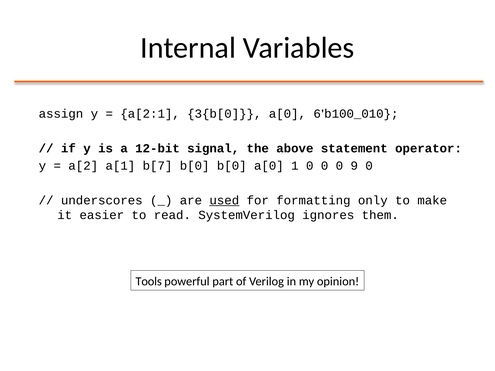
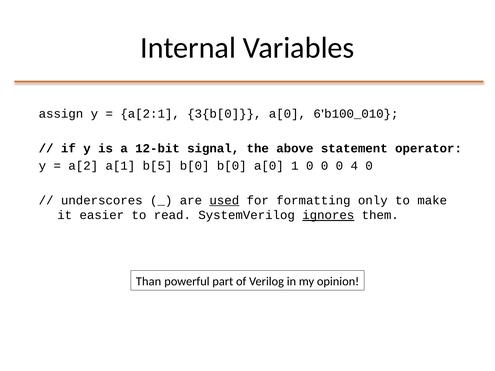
b[7: b[7 -> b[5 (158, 166)
9: 9 -> 4 (354, 166)
ignores underline: none -> present (328, 215)
Tools: Tools -> Than (149, 282)
